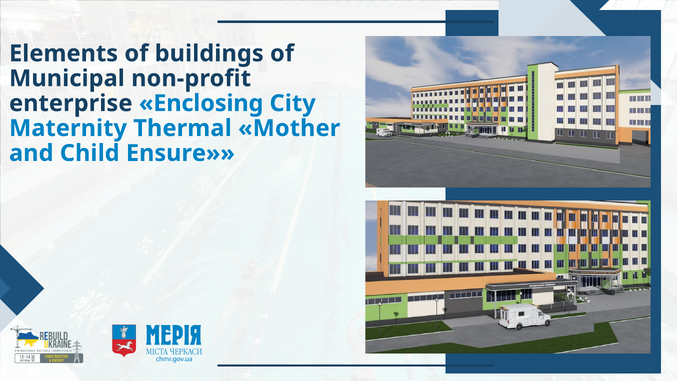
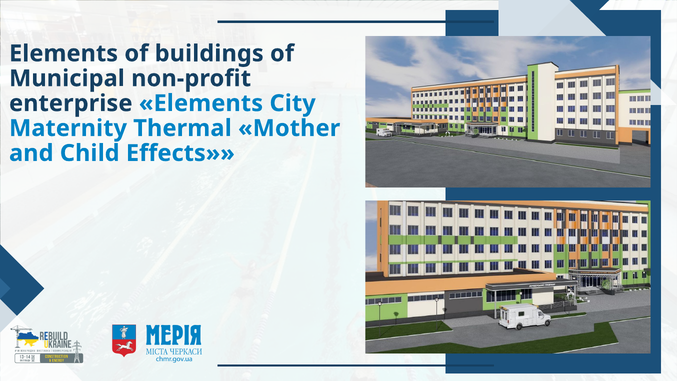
enterprise Enclosing: Enclosing -> Elements (201, 103)
Ensure: Ensure -> Effects (180, 153)
